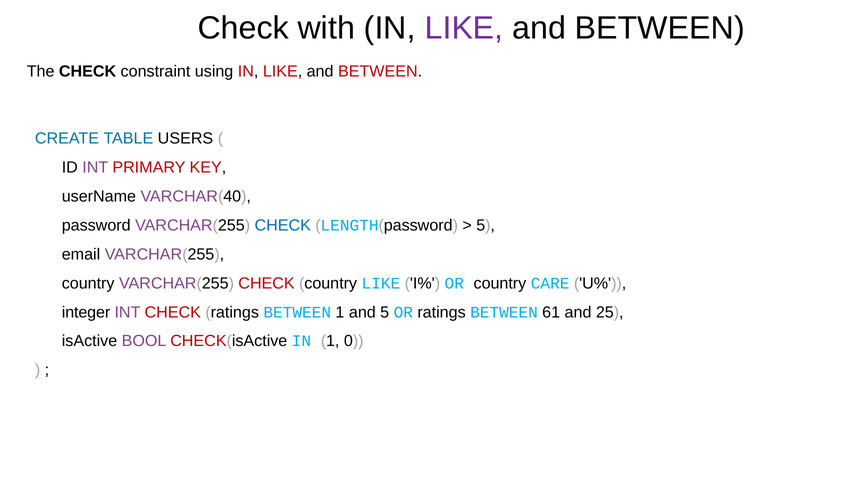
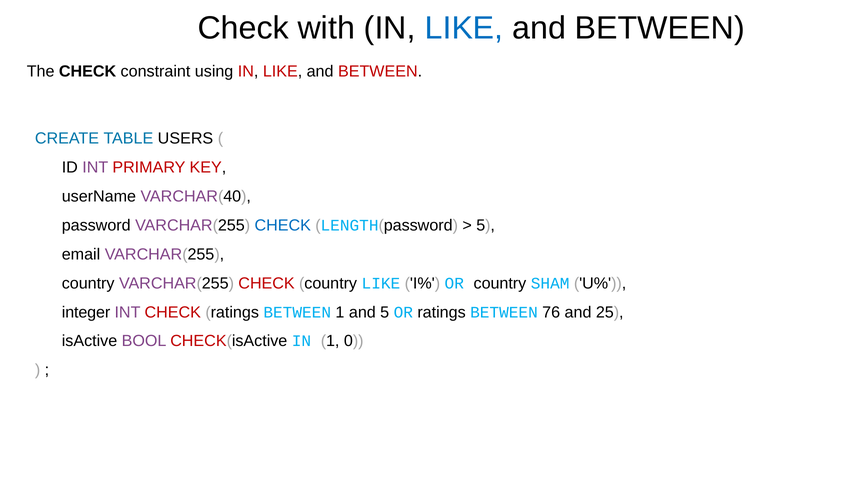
LIKE colour: purple -> blue (464, 28)
CARE: CARE -> SHAM (550, 283)
61: 61 -> 76 (551, 312)
